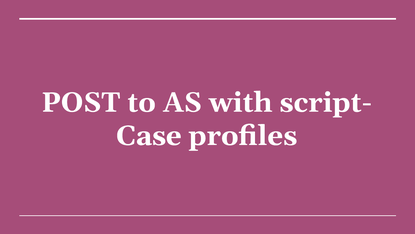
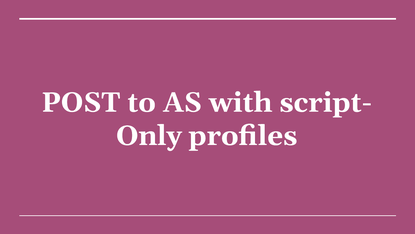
Case: Case -> Only (149, 136)
